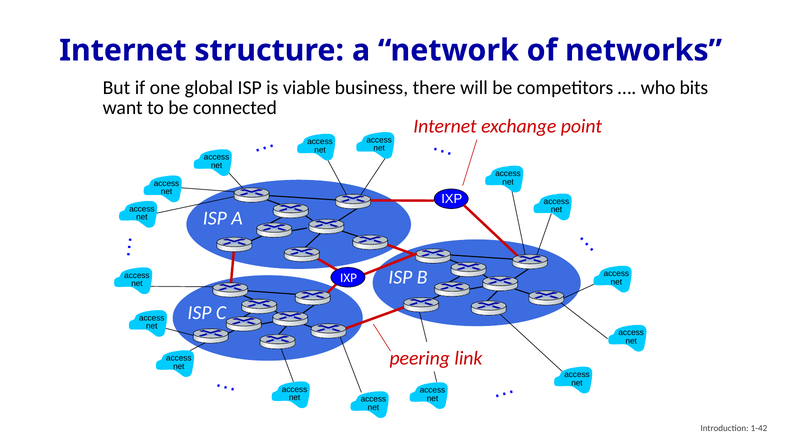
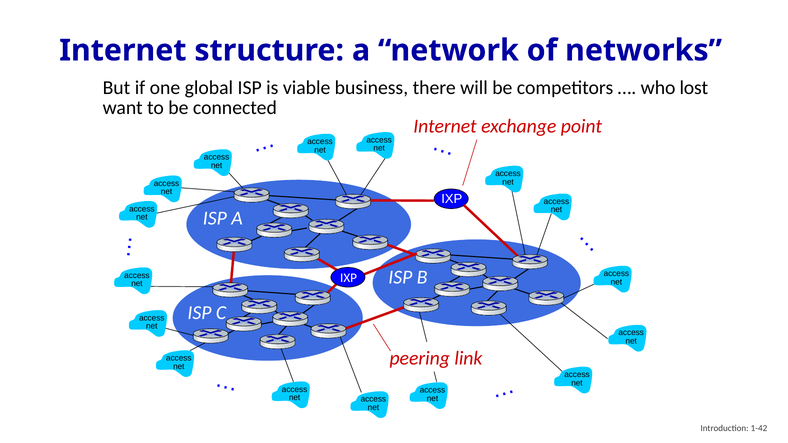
bits: bits -> lost (694, 88)
